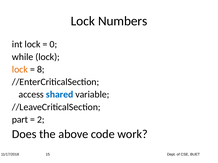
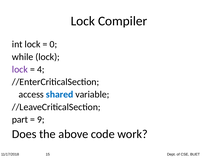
Numbers: Numbers -> Compiler (123, 21)
lock colour: orange -> purple (20, 70)
8: 8 -> 4 (41, 70)
2: 2 -> 9 (41, 120)
